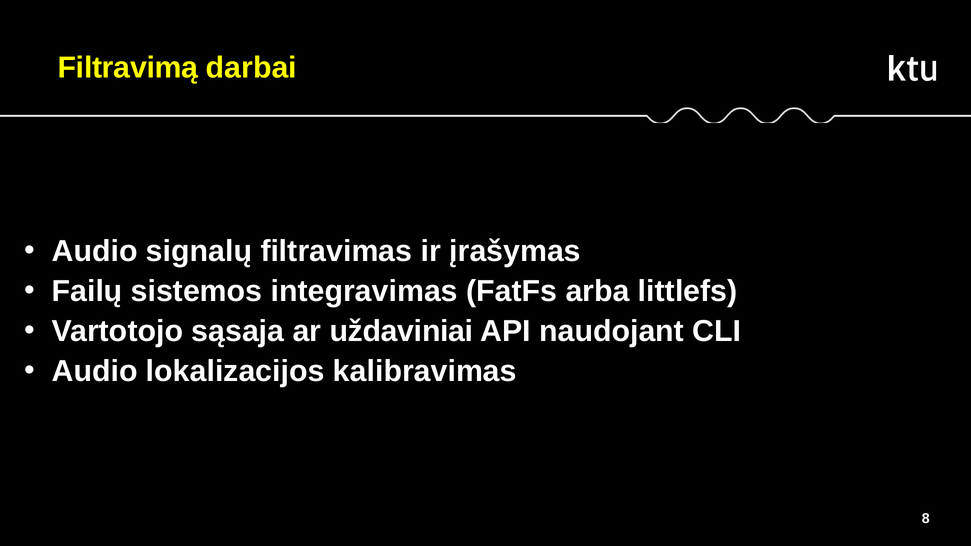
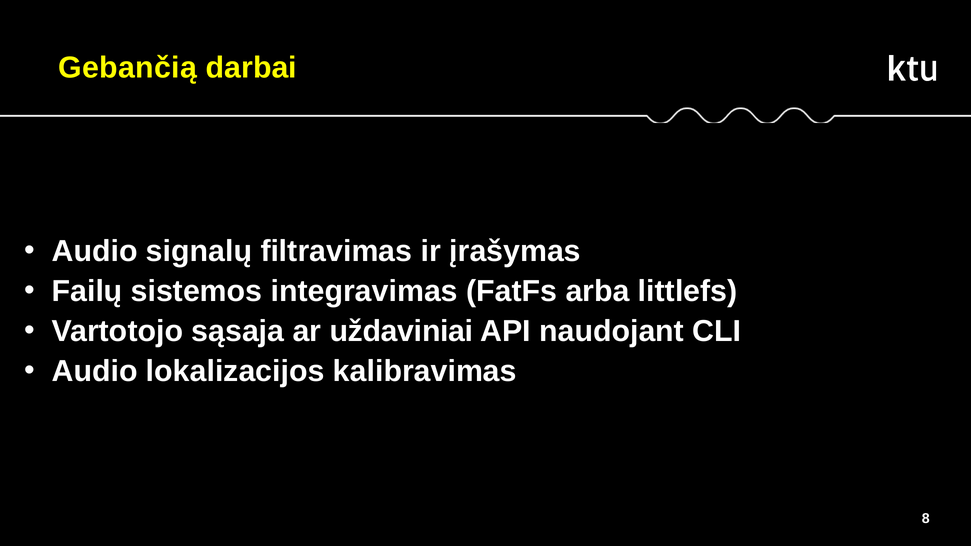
Filtravimą: Filtravimą -> Gebančią (128, 68)
